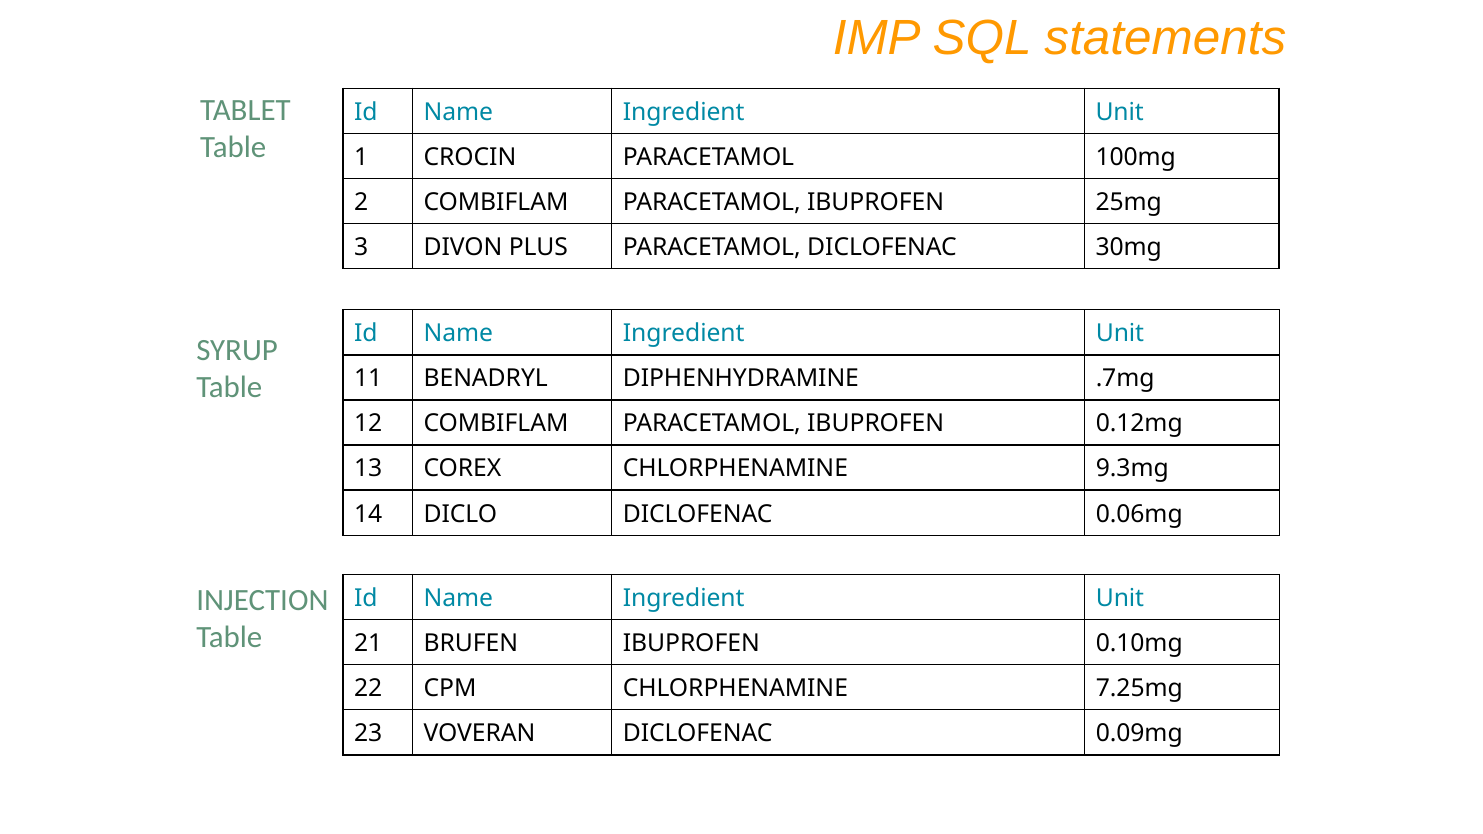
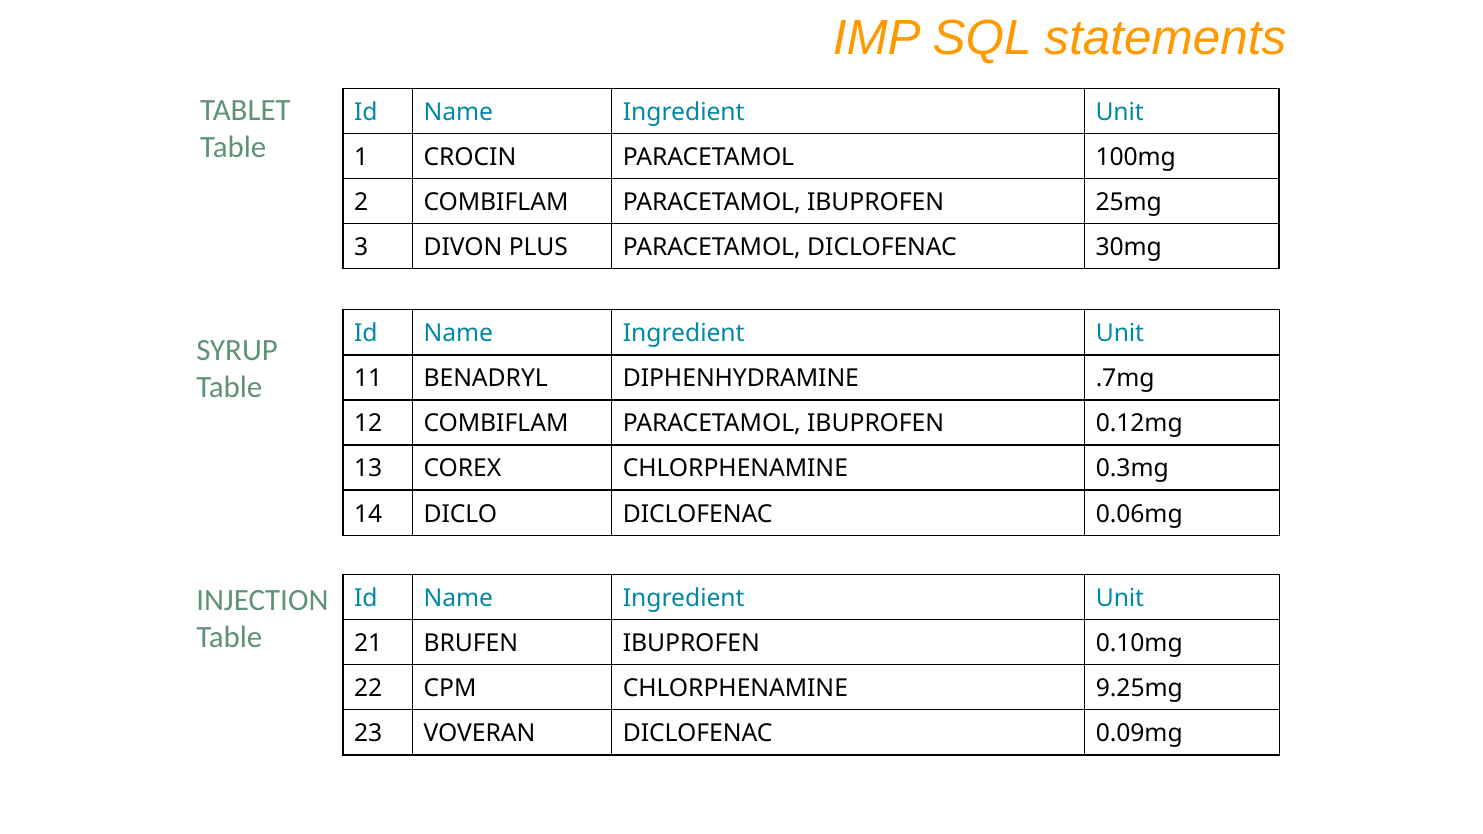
9.3mg: 9.3mg -> 0.3mg (1132, 469)
7.25mg: 7.25mg -> 9.25mg (1139, 689)
